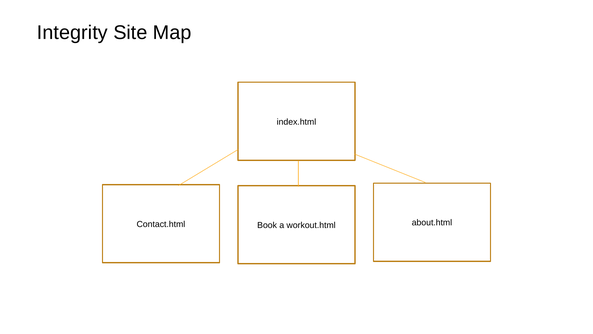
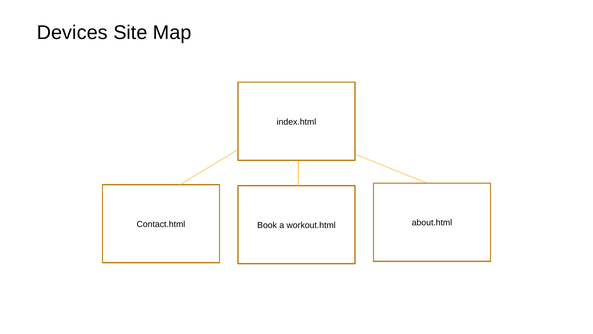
Integrity: Integrity -> Devices (72, 33)
